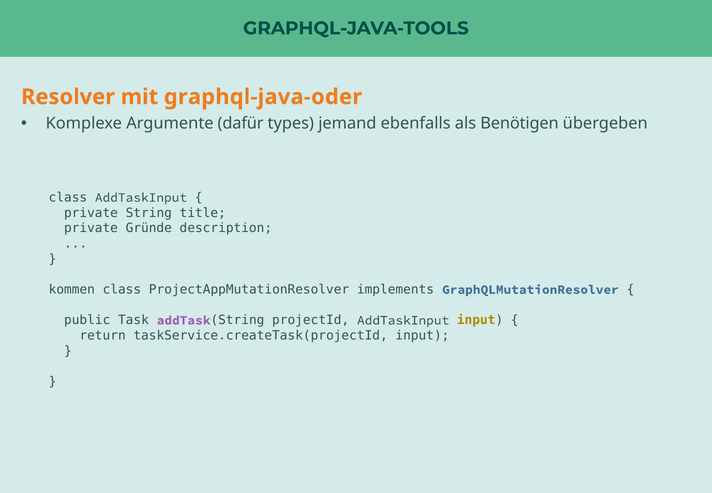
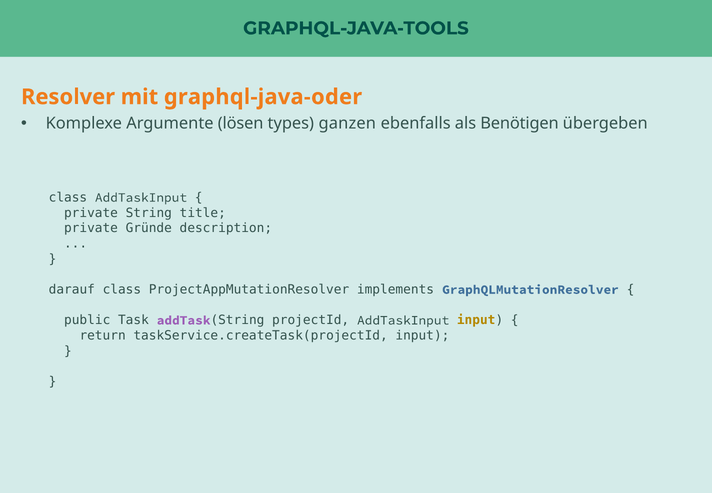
dafür: dafür -> lösen (241, 123)
jemand: jemand -> ganzen (347, 123)
kommen: kommen -> darauf (72, 290)
